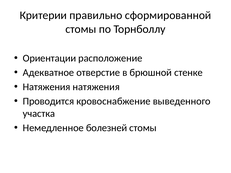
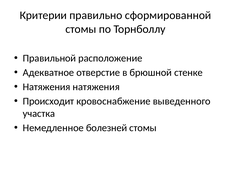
Ориентации: Ориентации -> Правильной (49, 58)
Проводится: Проводится -> Происходит (48, 101)
